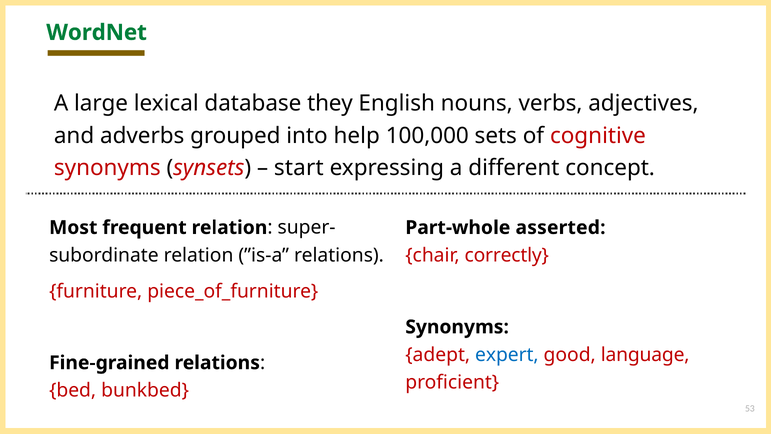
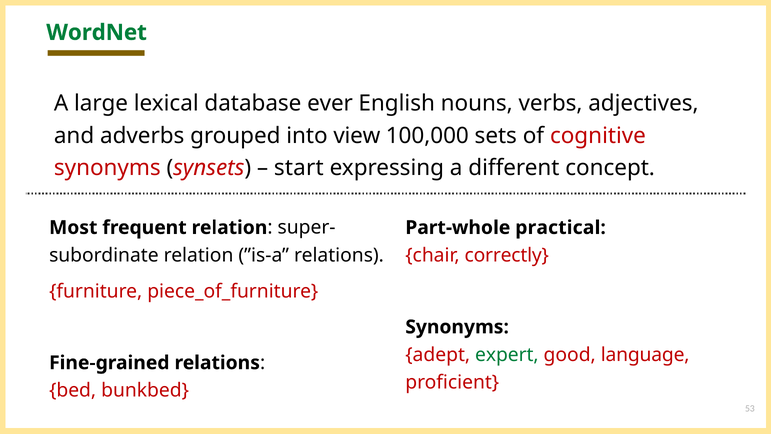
they: they -> ever (330, 103)
help: help -> view (357, 136)
asserted: asserted -> practical (561, 227)
expert colour: blue -> green (507, 355)
